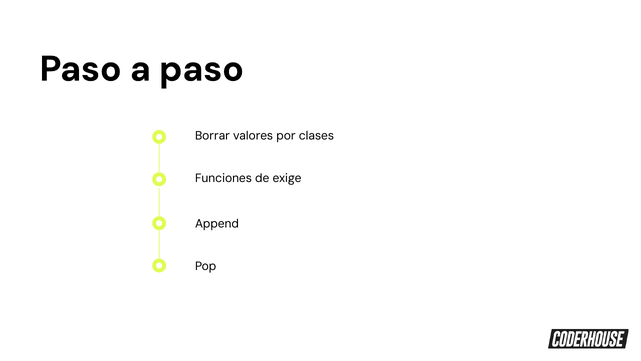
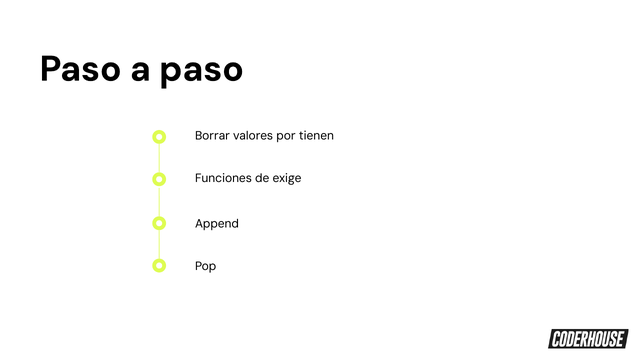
clases: clases -> tienen (316, 136)
